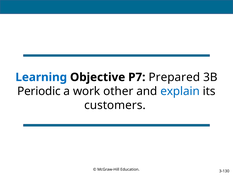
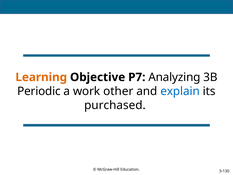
Learning colour: blue -> orange (41, 77)
Prepared: Prepared -> Analyzing (174, 77)
customers: customers -> purchased (115, 105)
